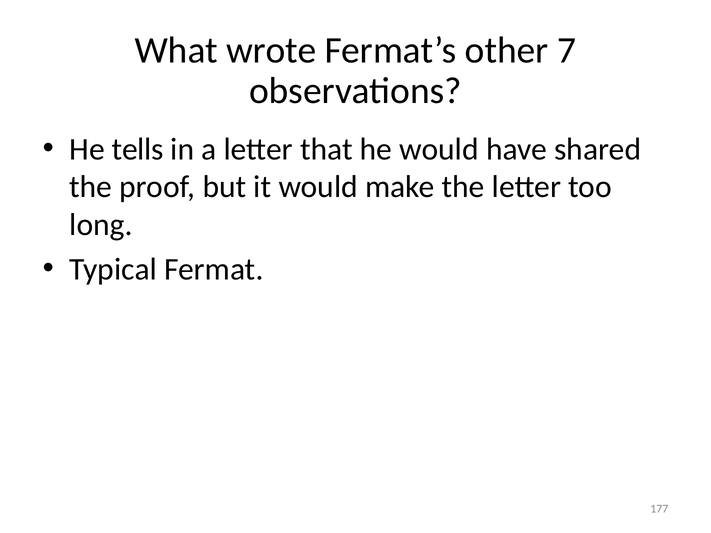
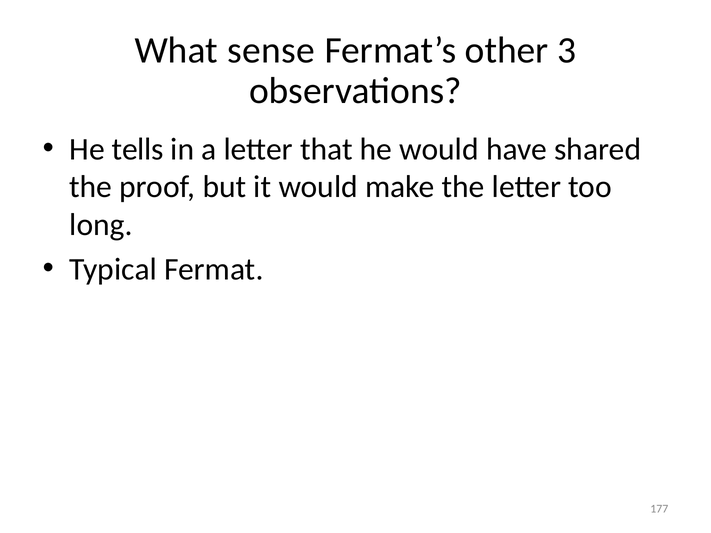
wrote: wrote -> sense (271, 50)
7: 7 -> 3 (567, 50)
